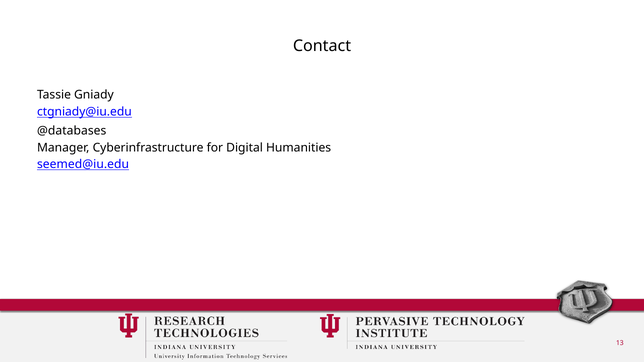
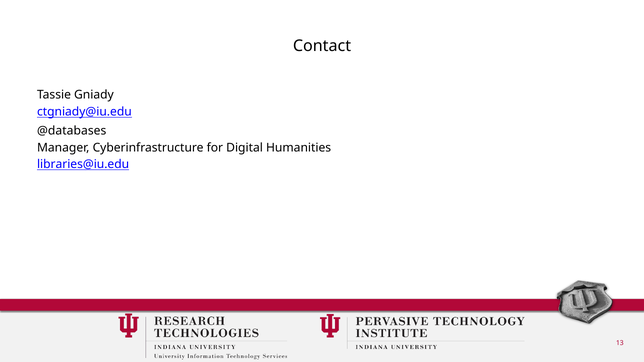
seemed@iu.edu: seemed@iu.edu -> libraries@iu.edu (83, 165)
